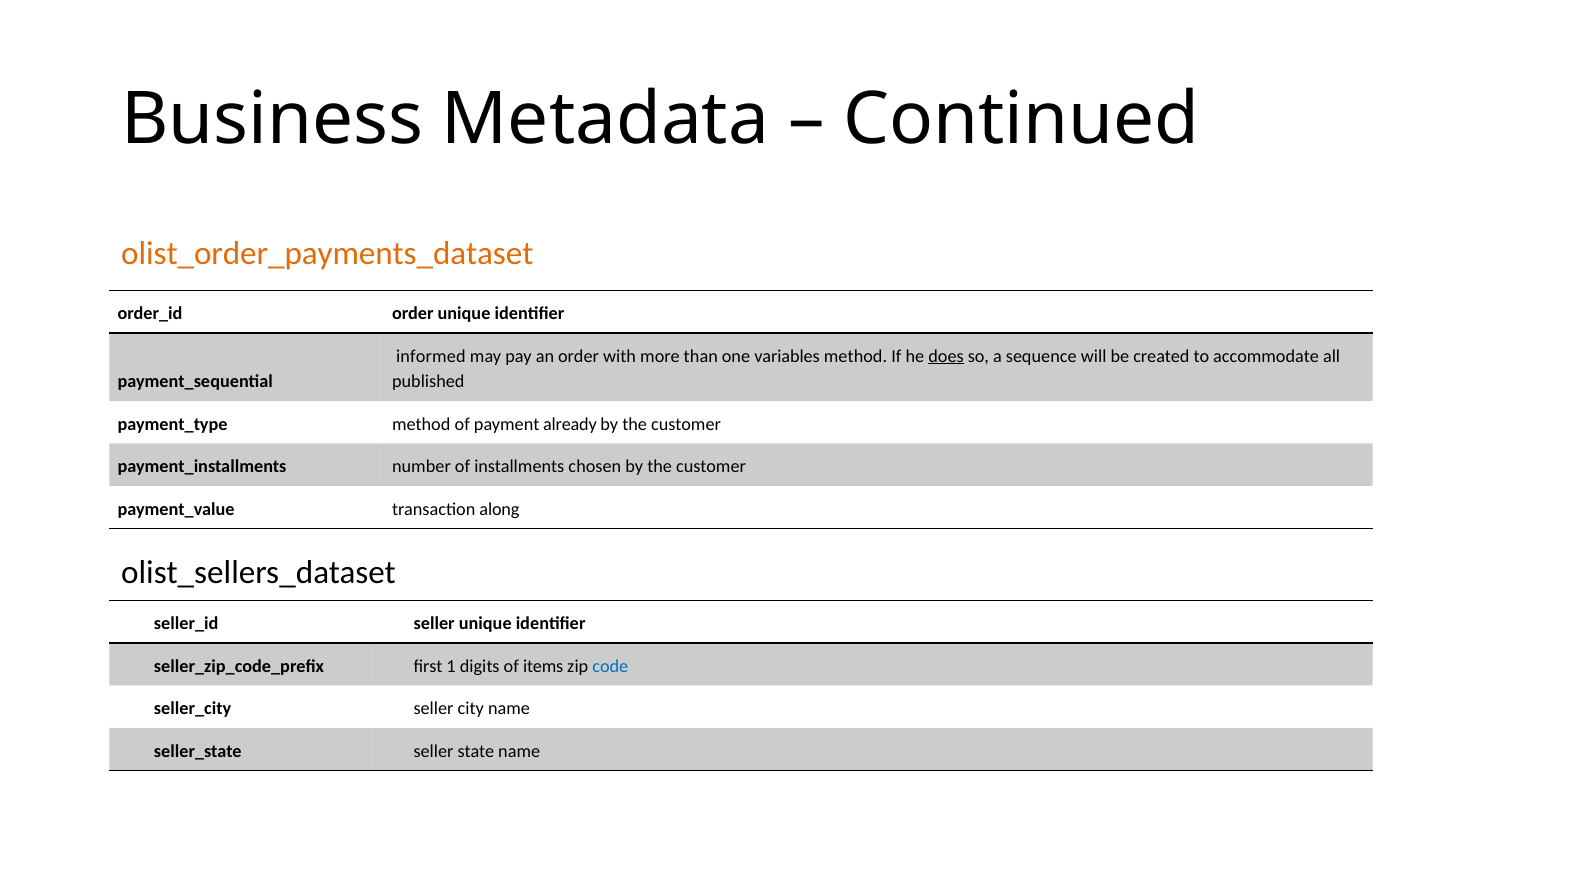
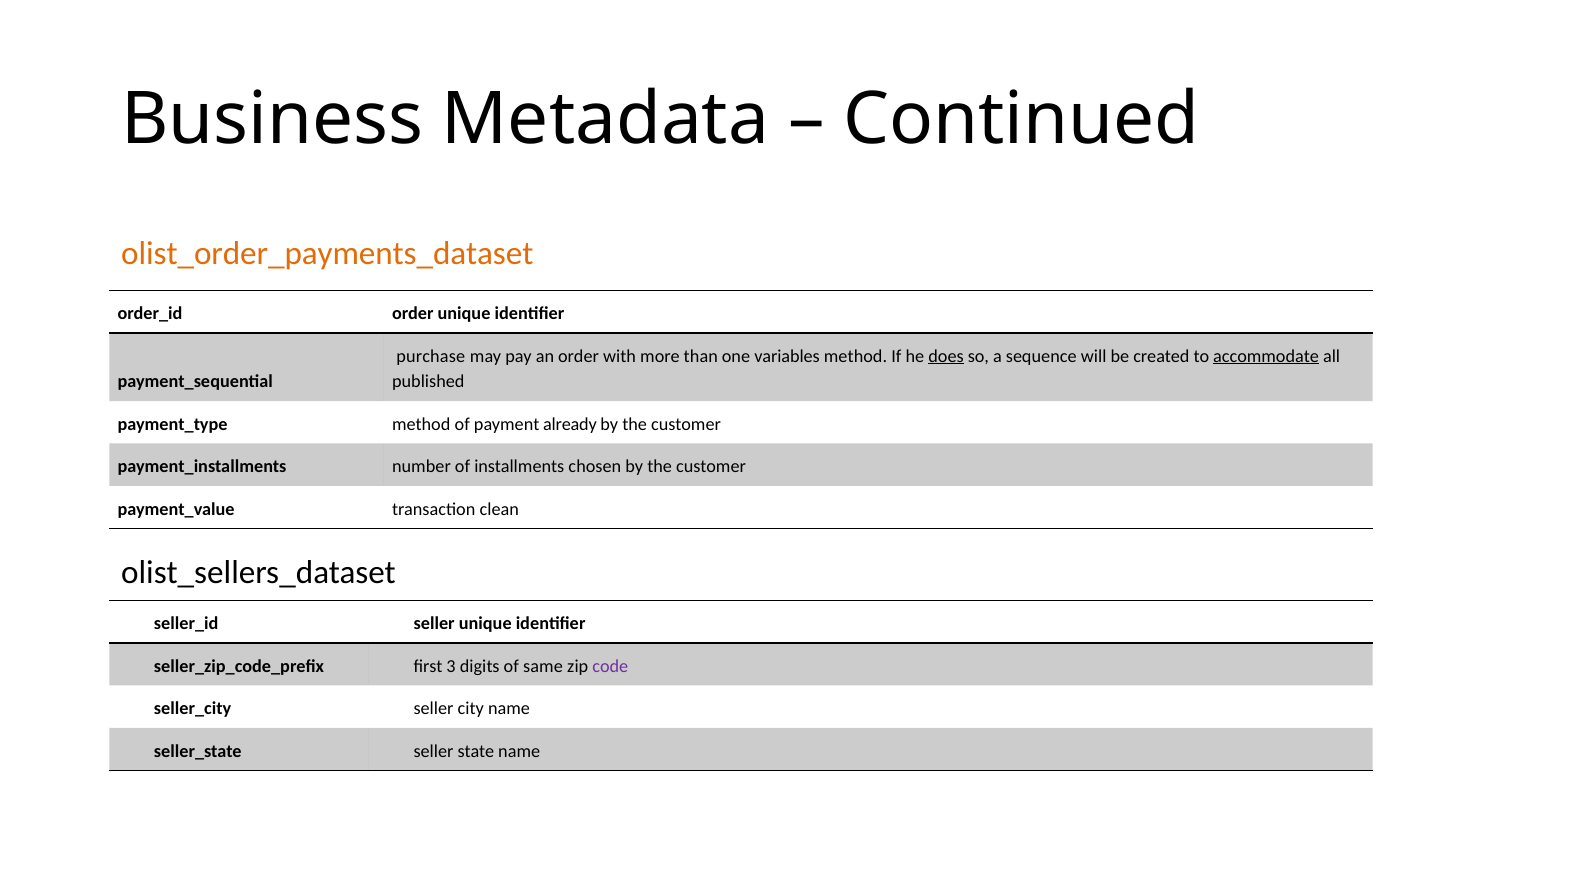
informed: informed -> purchase (431, 356)
accommodate underline: none -> present (1266, 356)
along: along -> clean (499, 509)
1: 1 -> 3 (451, 667)
items: items -> same (543, 667)
code colour: blue -> purple (610, 667)
